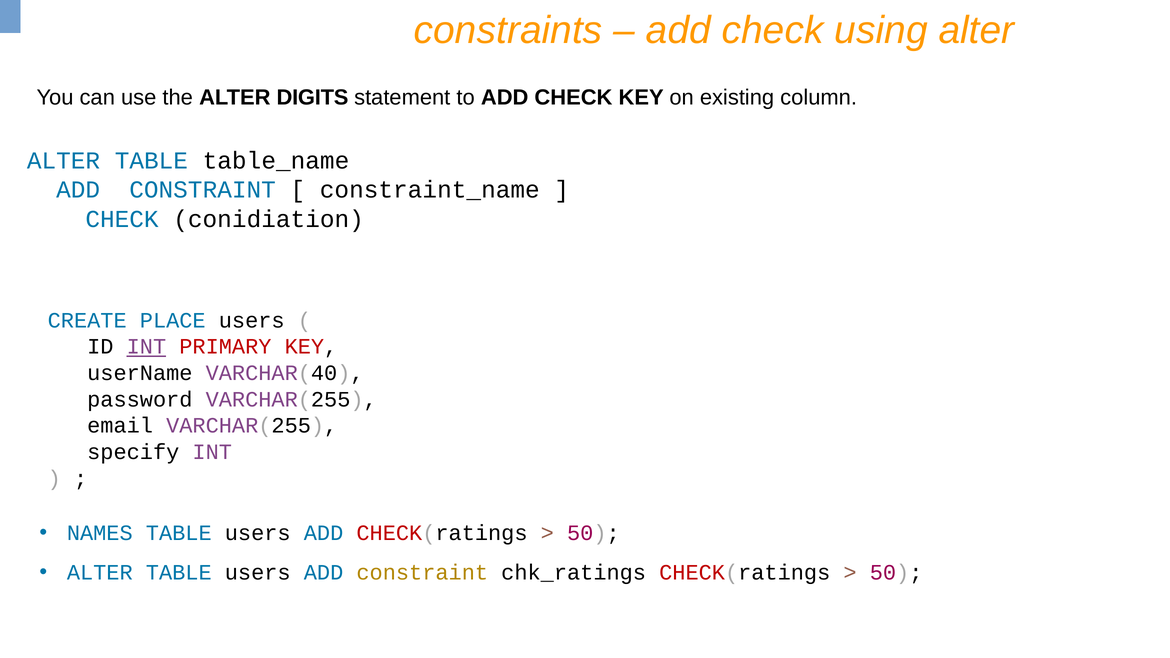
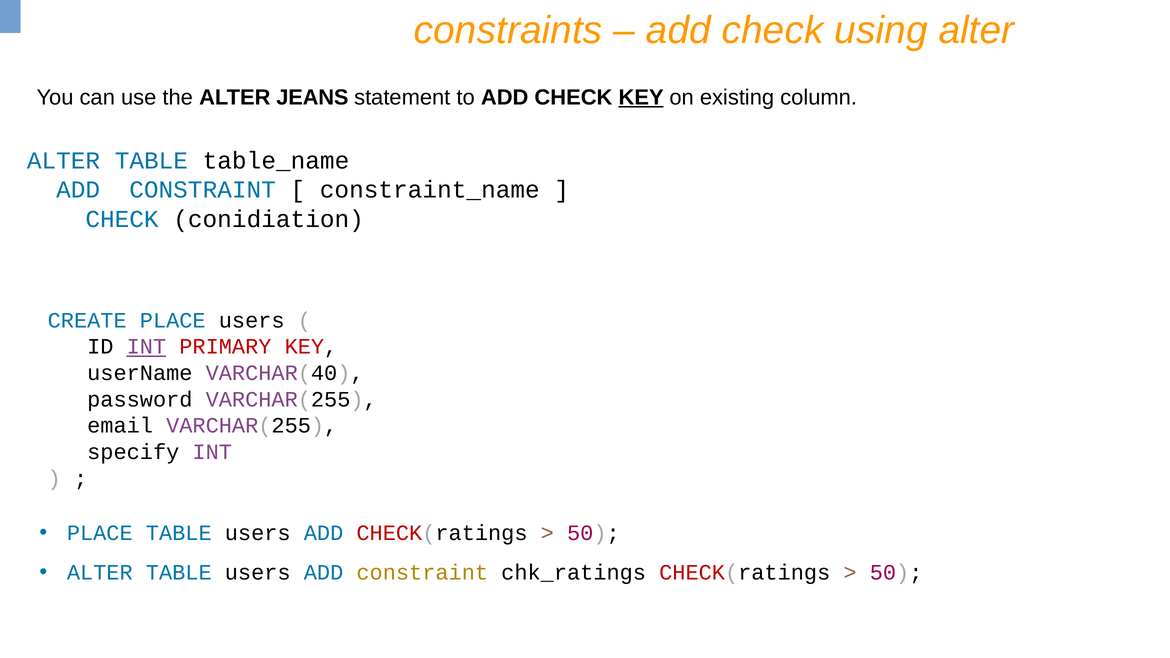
DIGITS: DIGITS -> JEANS (312, 97)
KEY underline: none -> present (641, 97)
NAMES: NAMES -> PLACE (100, 533)
